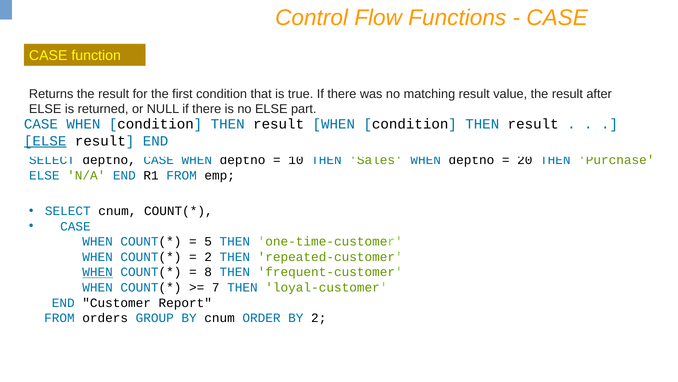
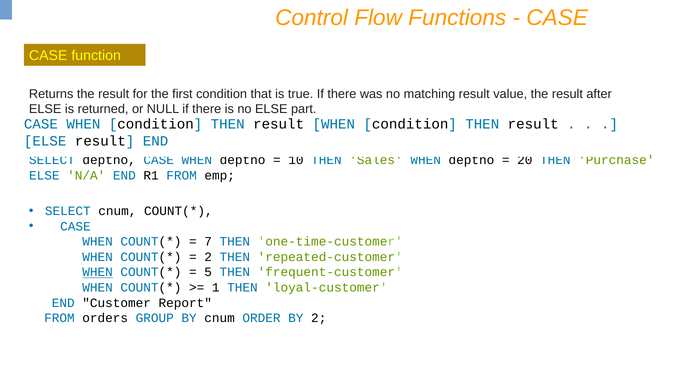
ELSE underline: present -> none (45, 141)
5: 5 -> 7 (208, 241)
8: 8 -> 5 (208, 272)
7: 7 -> 1 (216, 287)
